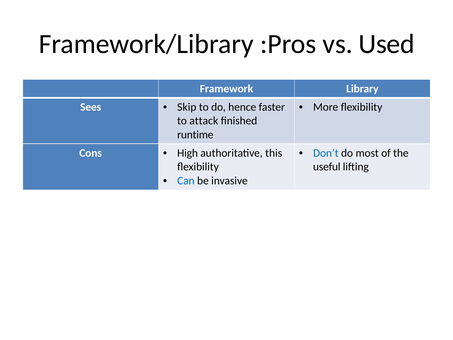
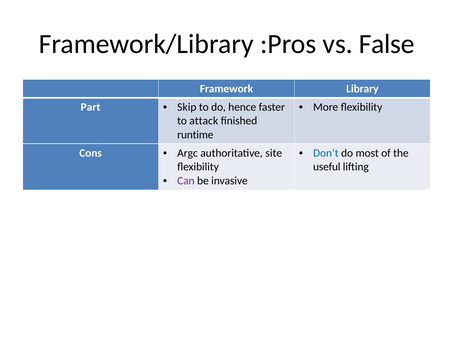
Used: Used -> False (387, 44)
Sees: Sees -> Part (91, 107)
High: High -> Argc (188, 153)
this: this -> site (274, 153)
Can colour: blue -> purple (186, 181)
